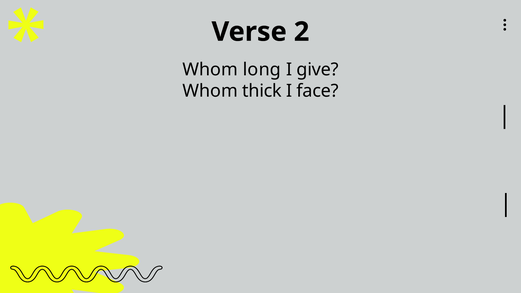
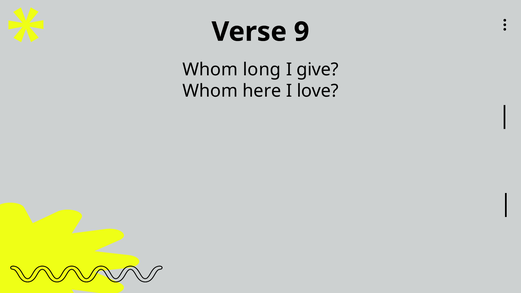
2: 2 -> 9 (302, 32)
thick: thick -> here (262, 91)
face: face -> love (318, 91)
